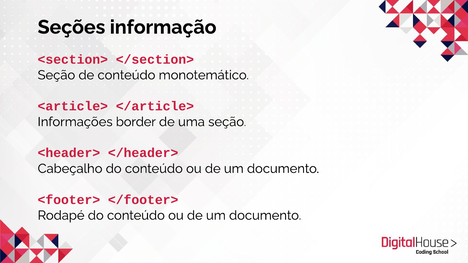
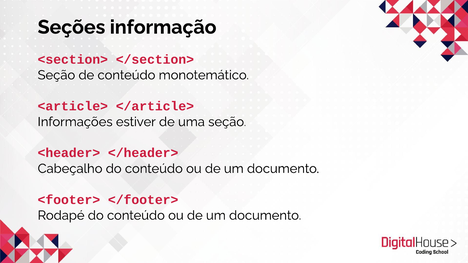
border: border -> estiver (136, 122)
